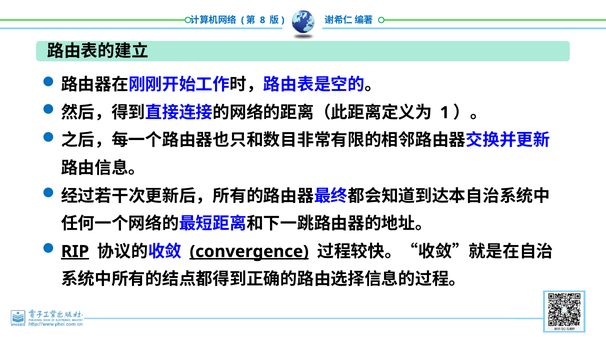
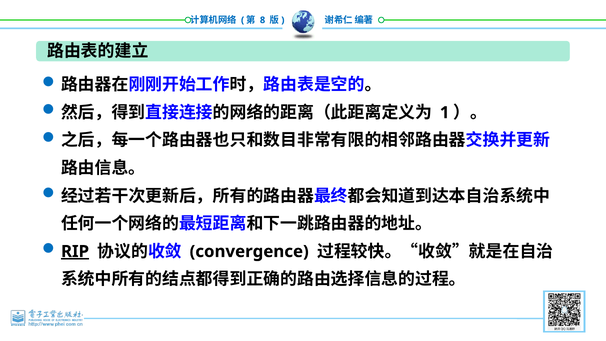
convergence underline: present -> none (249, 251)
